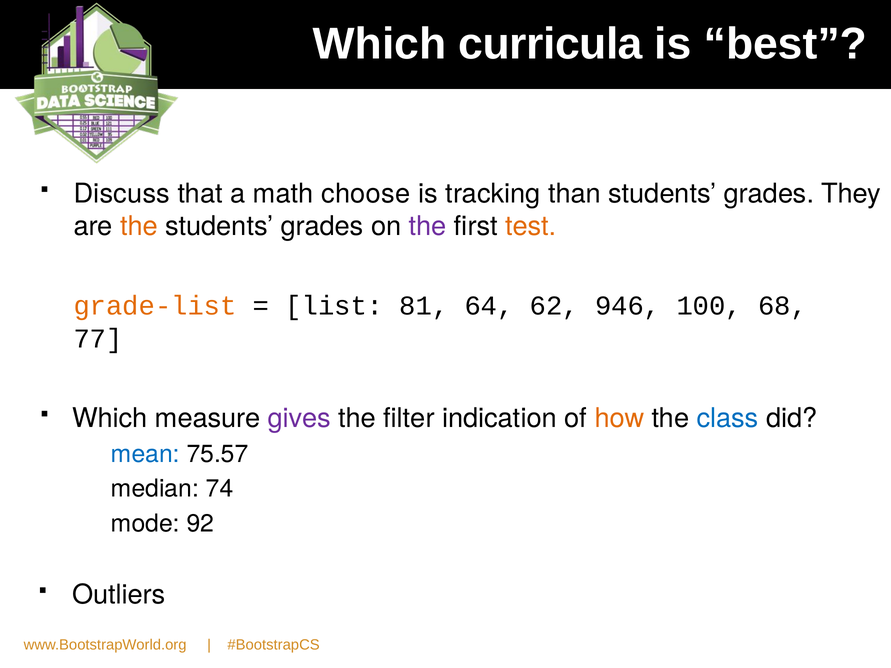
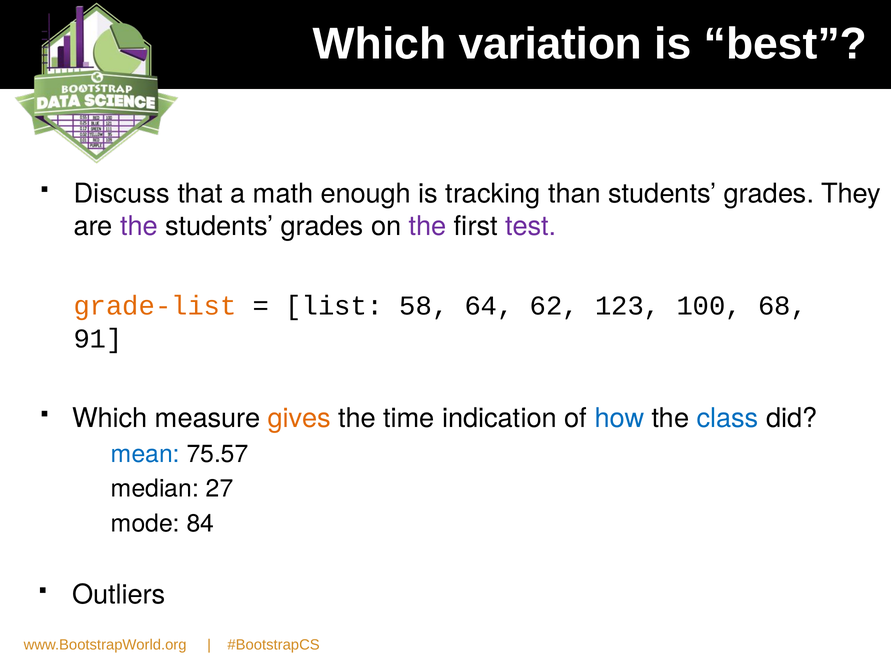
curricula: curricula -> variation (550, 44)
choose: choose -> enough (366, 194)
the colour: orange -> purple (139, 226)
test colour: orange -> purple (531, 226)
81: 81 -> 58 (424, 306)
946: 946 -> 123 (628, 306)
77: 77 -> 91 (98, 339)
gives colour: purple -> orange (299, 418)
filter: filter -> time (409, 418)
how colour: orange -> blue (619, 418)
74: 74 -> 27 (220, 489)
92: 92 -> 84 (200, 524)
